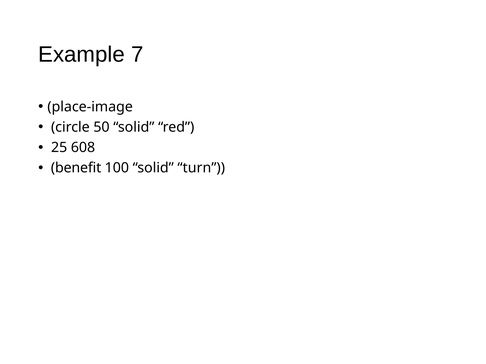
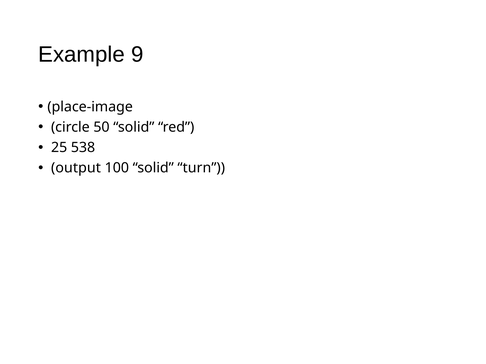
7: 7 -> 9 (137, 54)
608: 608 -> 538 (83, 148)
benefit: benefit -> output (76, 168)
